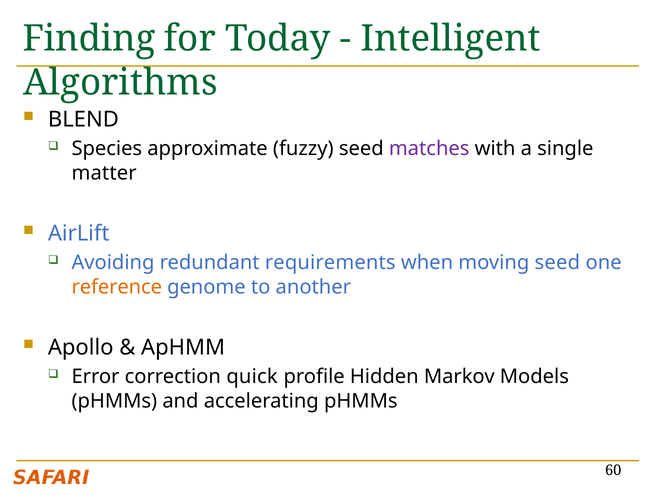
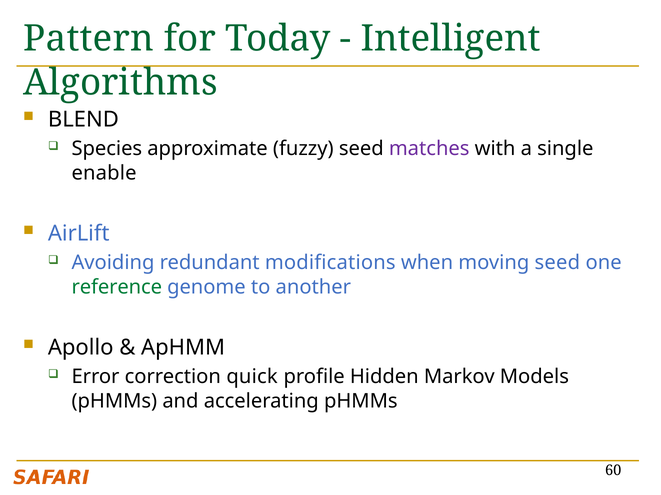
Finding: Finding -> Pattern (89, 39)
matter: matter -> enable (104, 173)
requirements: requirements -> modifications (330, 263)
reference colour: orange -> green (117, 287)
